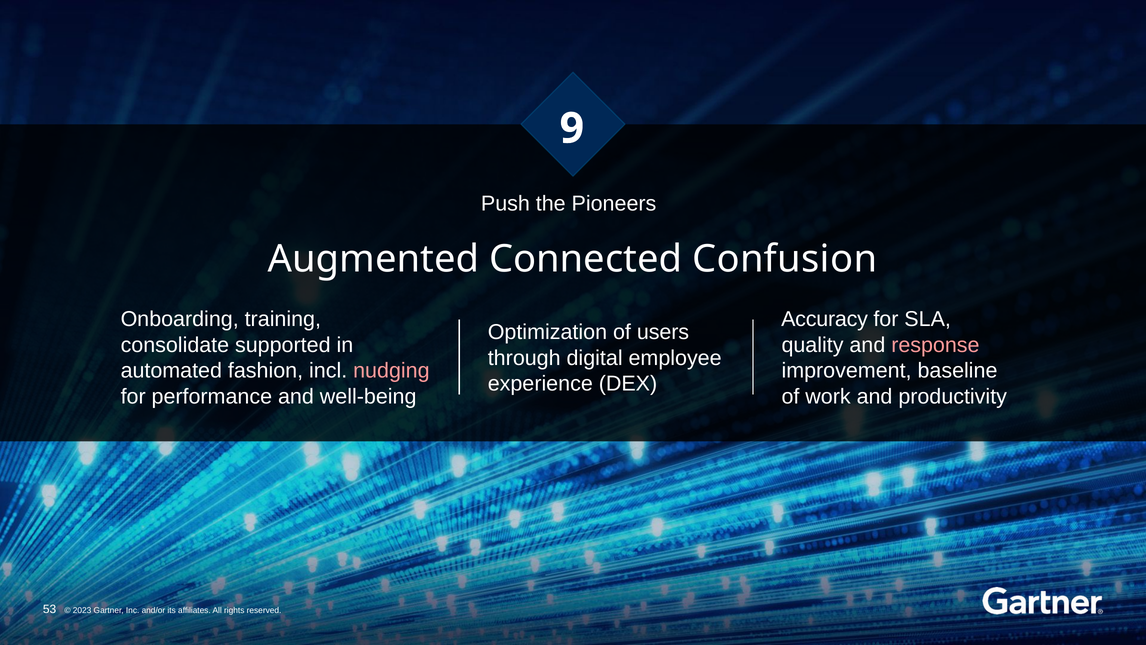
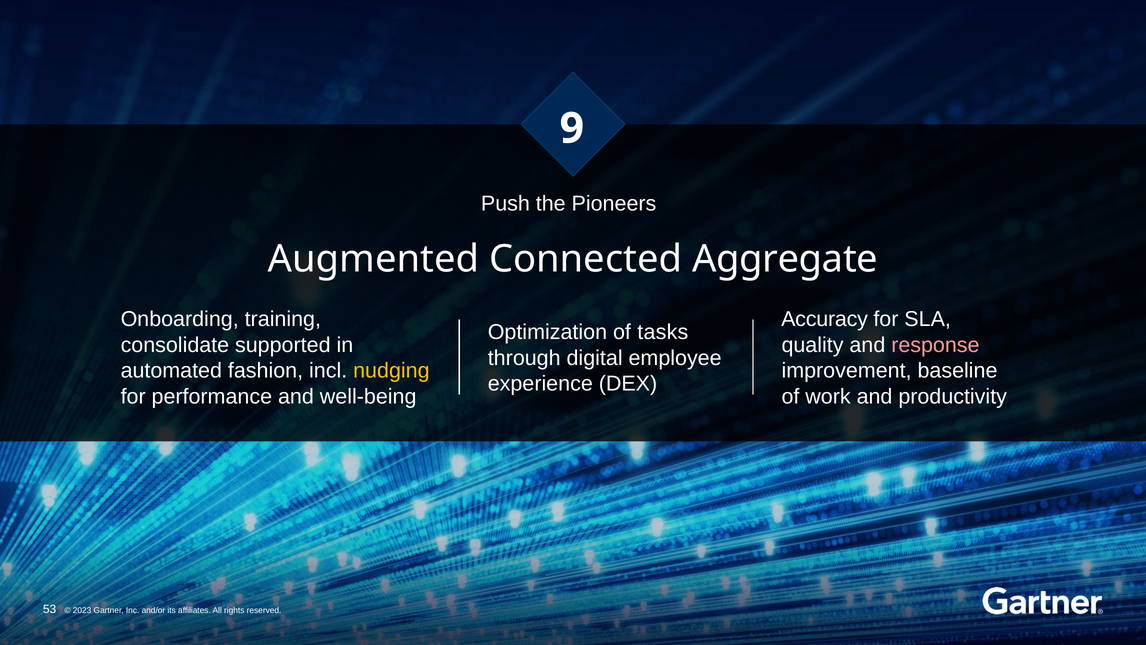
Confusion: Confusion -> Aggregate (785, 259)
users: users -> tasks (663, 332)
nudging colour: pink -> yellow (391, 371)
